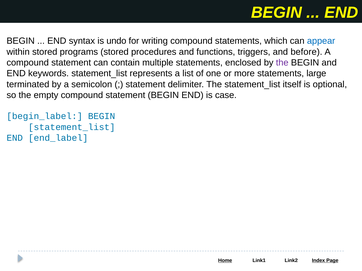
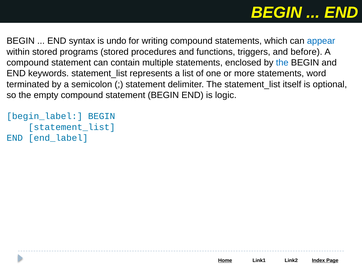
the colour: purple -> blue (282, 63)
large: large -> word (316, 74)
case: case -> logic (226, 95)
